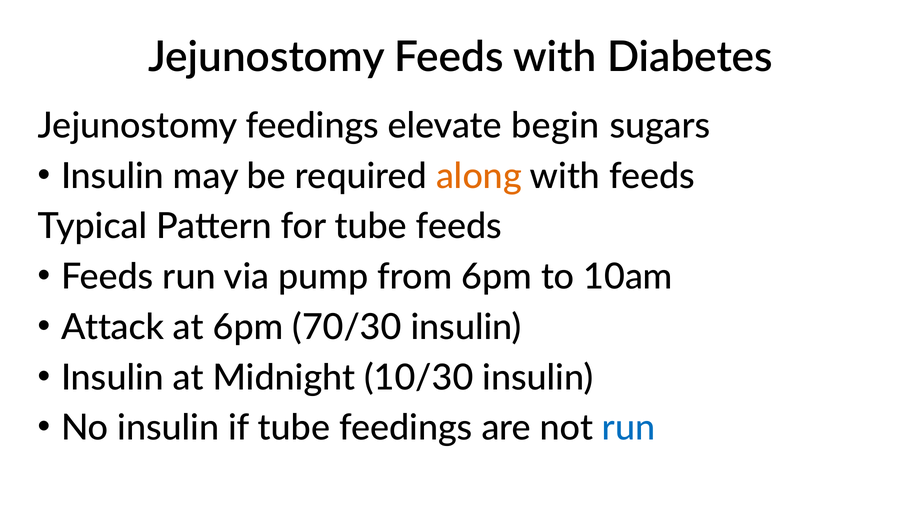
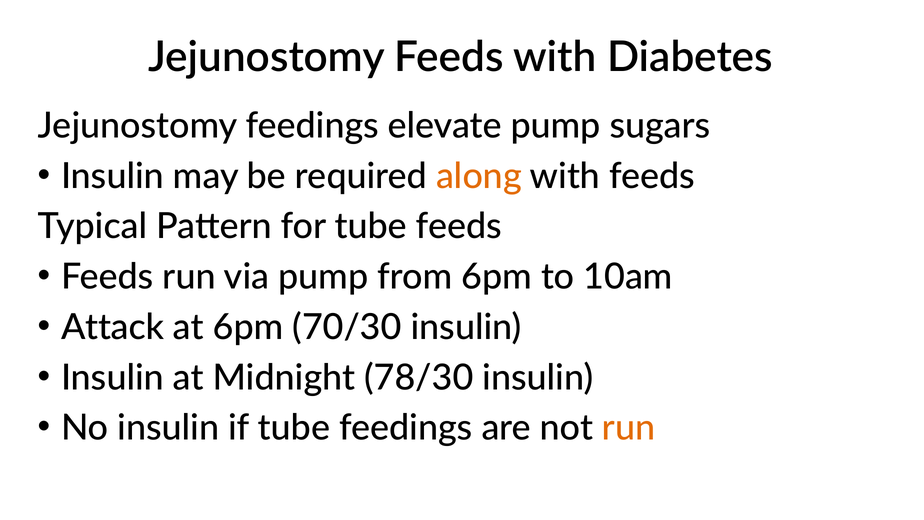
elevate begin: begin -> pump (556, 126)
10/30: 10/30 -> 78/30 (419, 377)
run colour: blue -> orange (629, 428)
